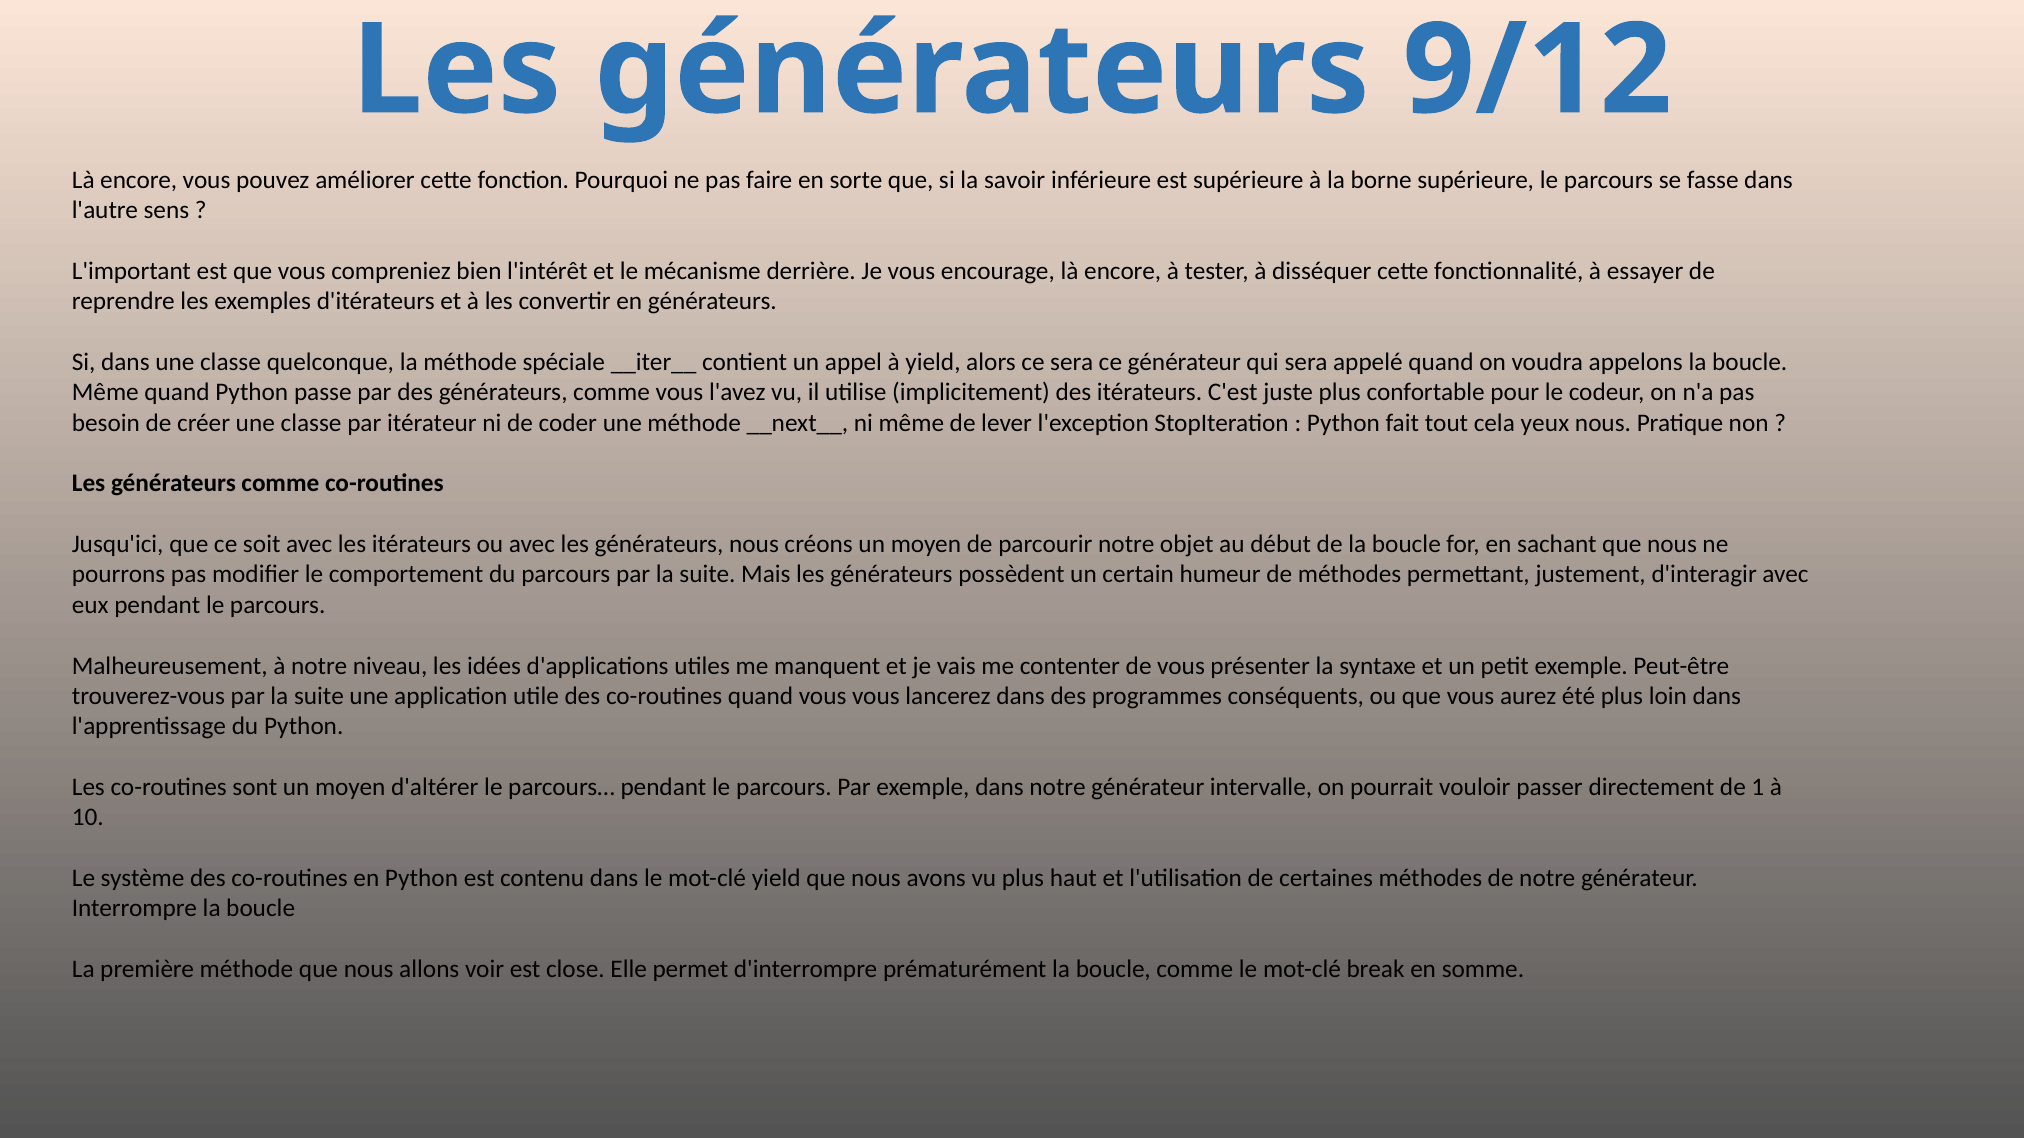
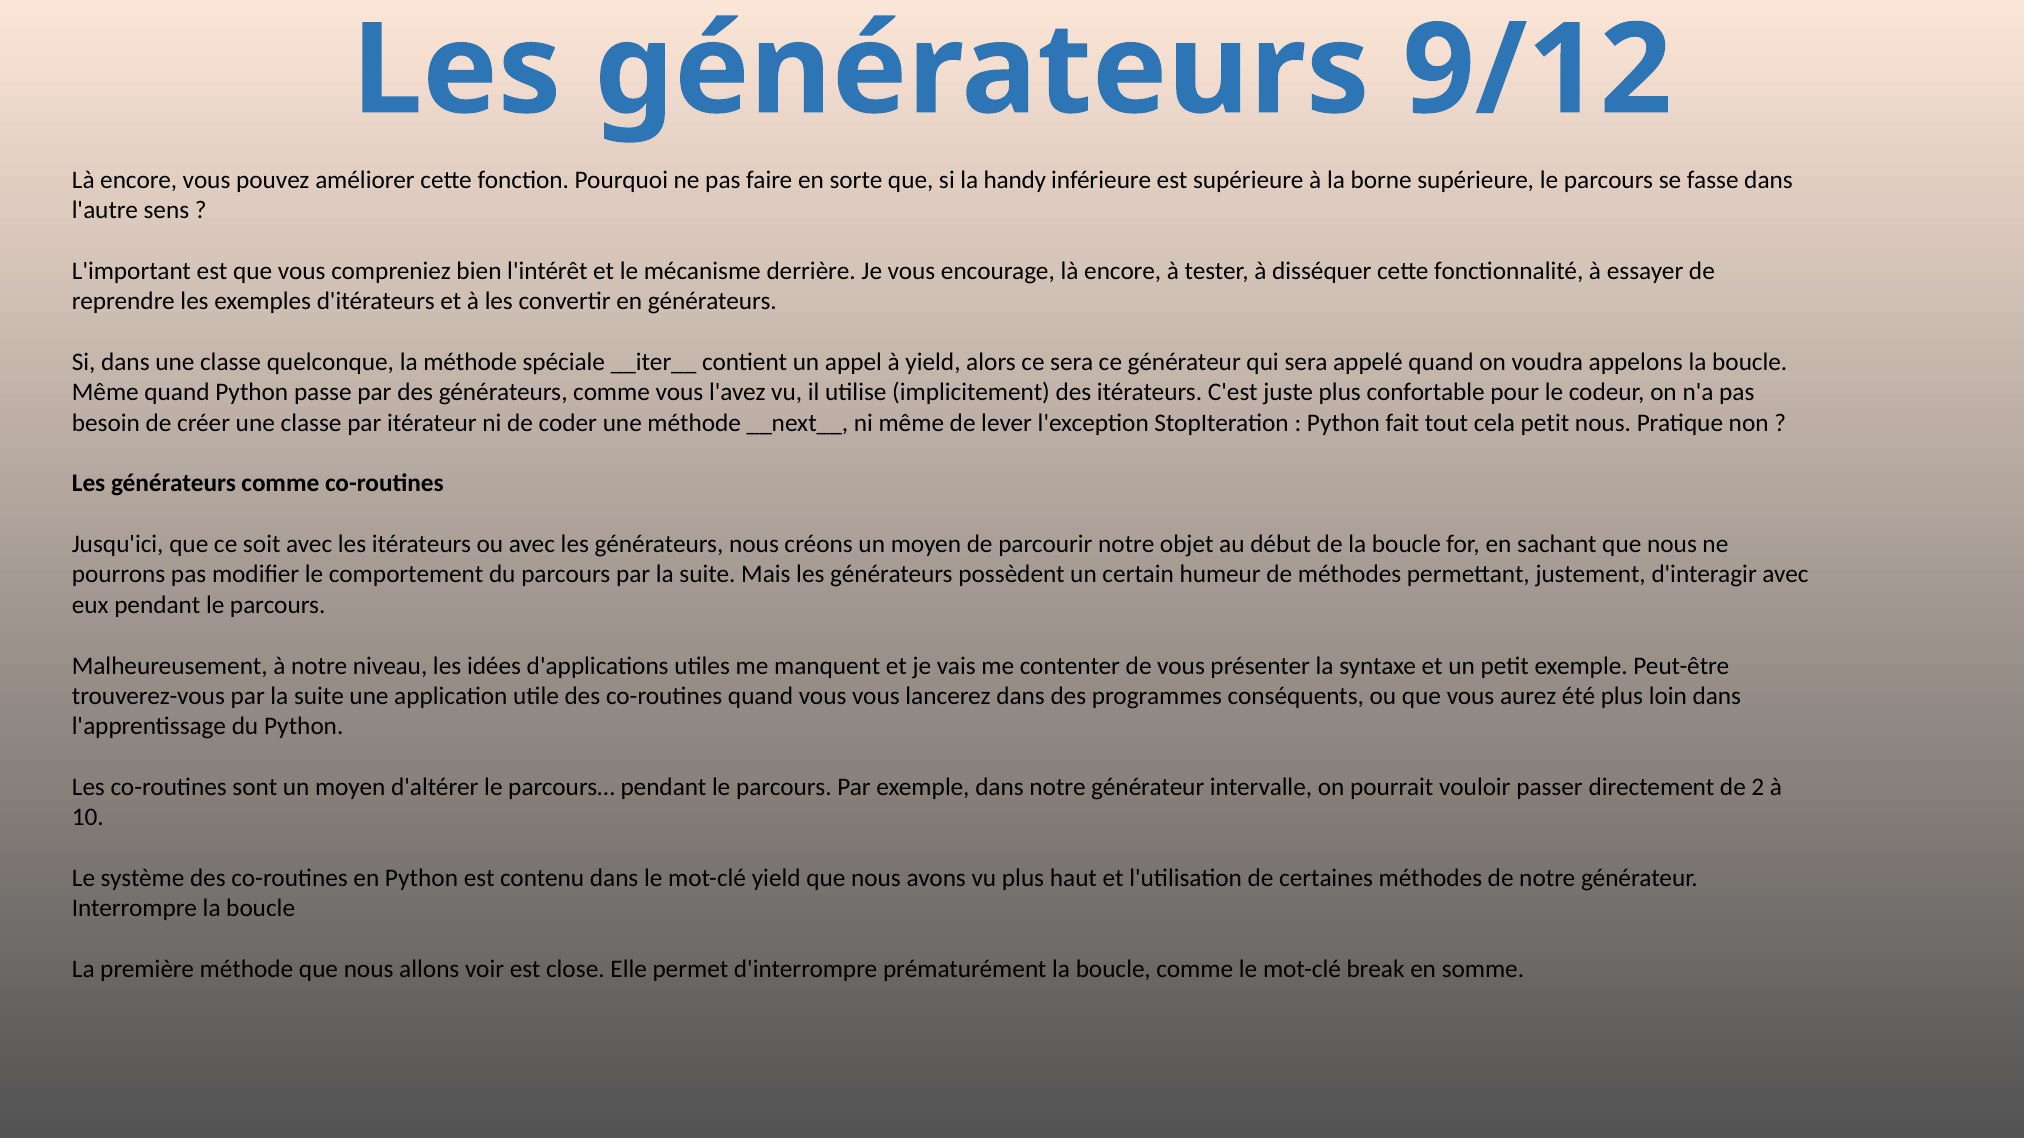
savoir: savoir -> handy (1015, 180)
cela yeux: yeux -> petit (1545, 423)
1: 1 -> 2 (1758, 787)
